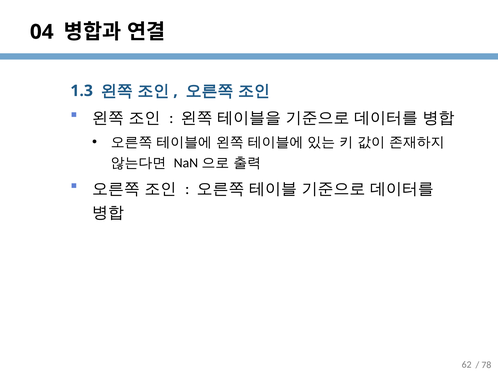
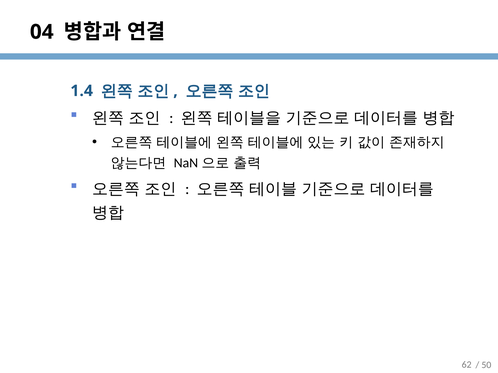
1.3: 1.3 -> 1.4 (82, 91)
78: 78 -> 50 (486, 365)
